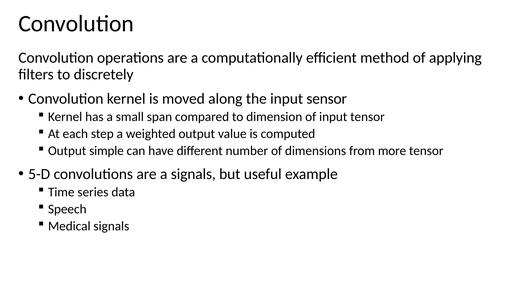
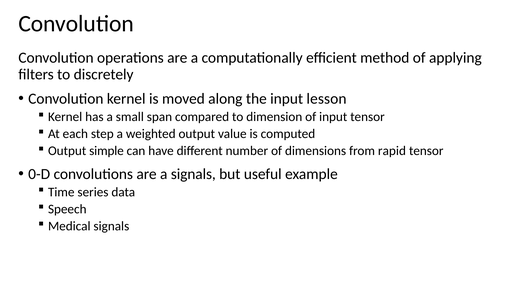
sensor: sensor -> lesson (327, 99)
more: more -> rapid (392, 151)
5-D: 5-D -> 0-D (39, 174)
